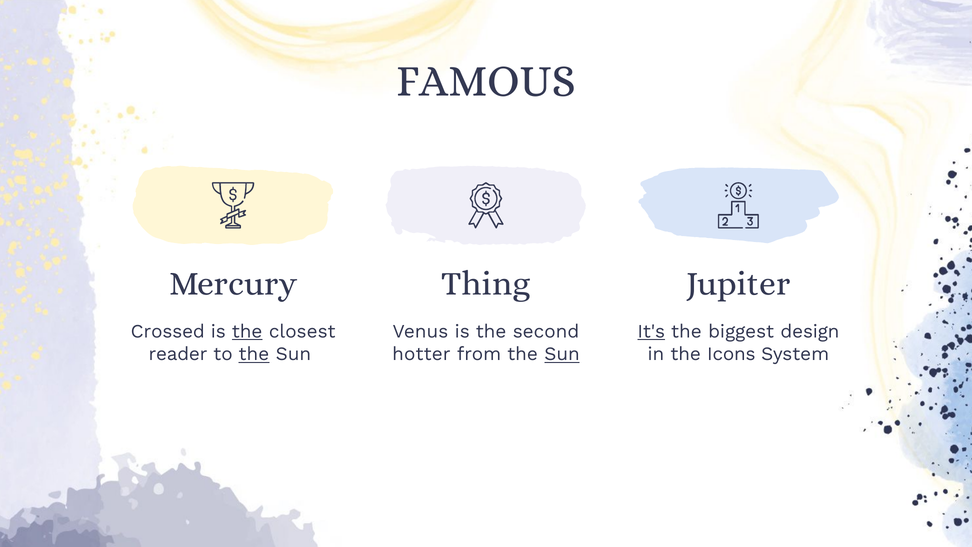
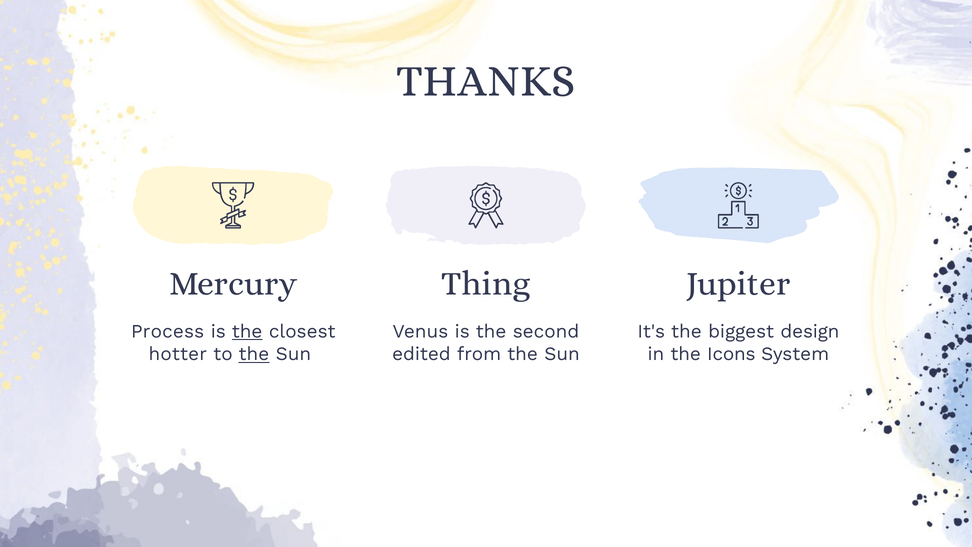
FAMOUS: FAMOUS -> THANKS (486, 81)
Crossed: Crossed -> Process (168, 331)
It's underline: present -> none (651, 331)
reader: reader -> hotter (178, 354)
hotter: hotter -> edited (421, 354)
Sun underline: present -> none (562, 354)
